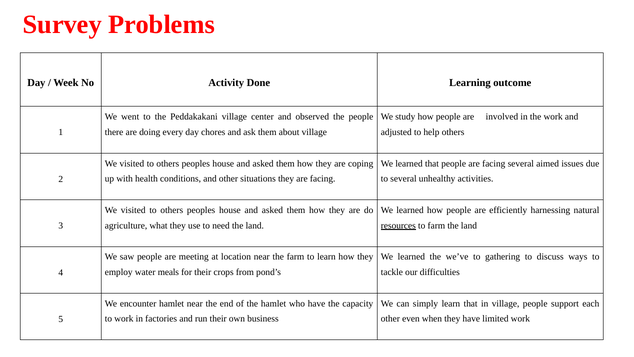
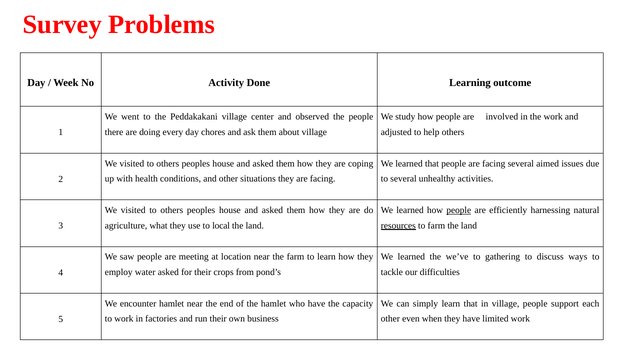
people underline: none -> present (459, 210)
need: need -> local (221, 225)
water meals: meals -> asked (168, 272)
